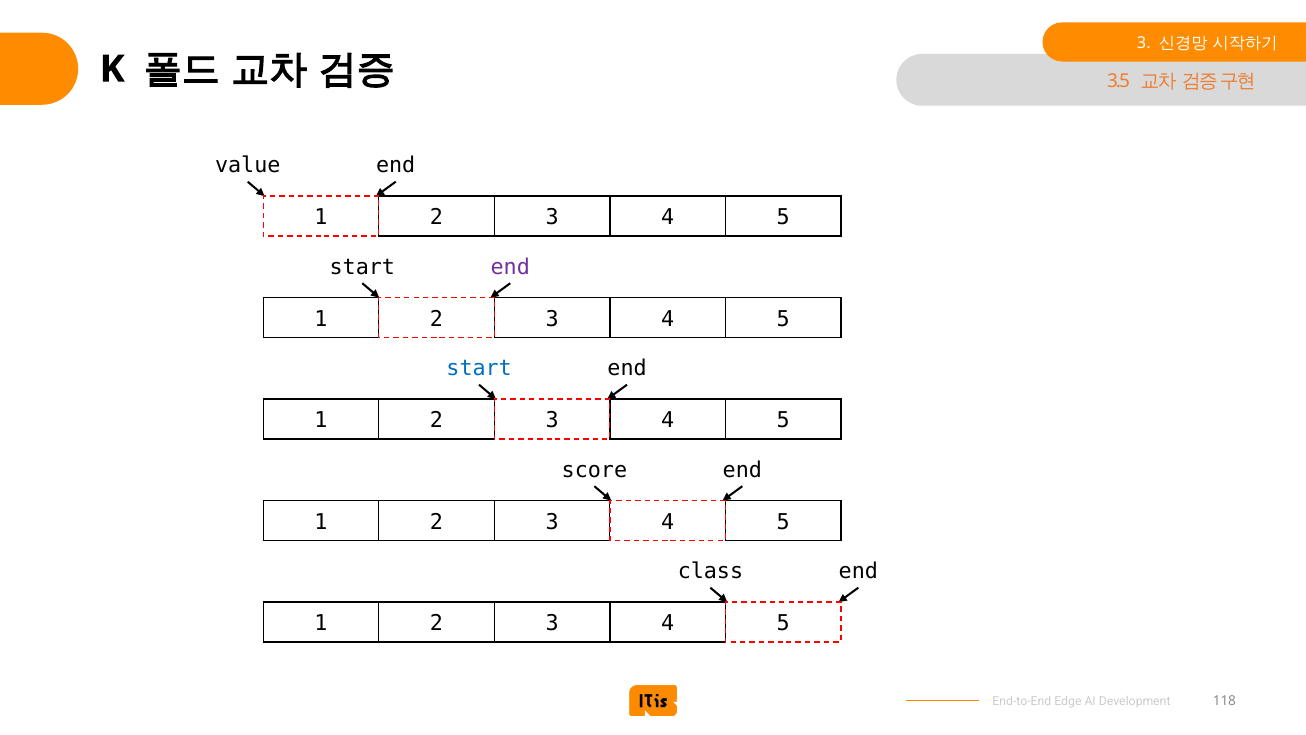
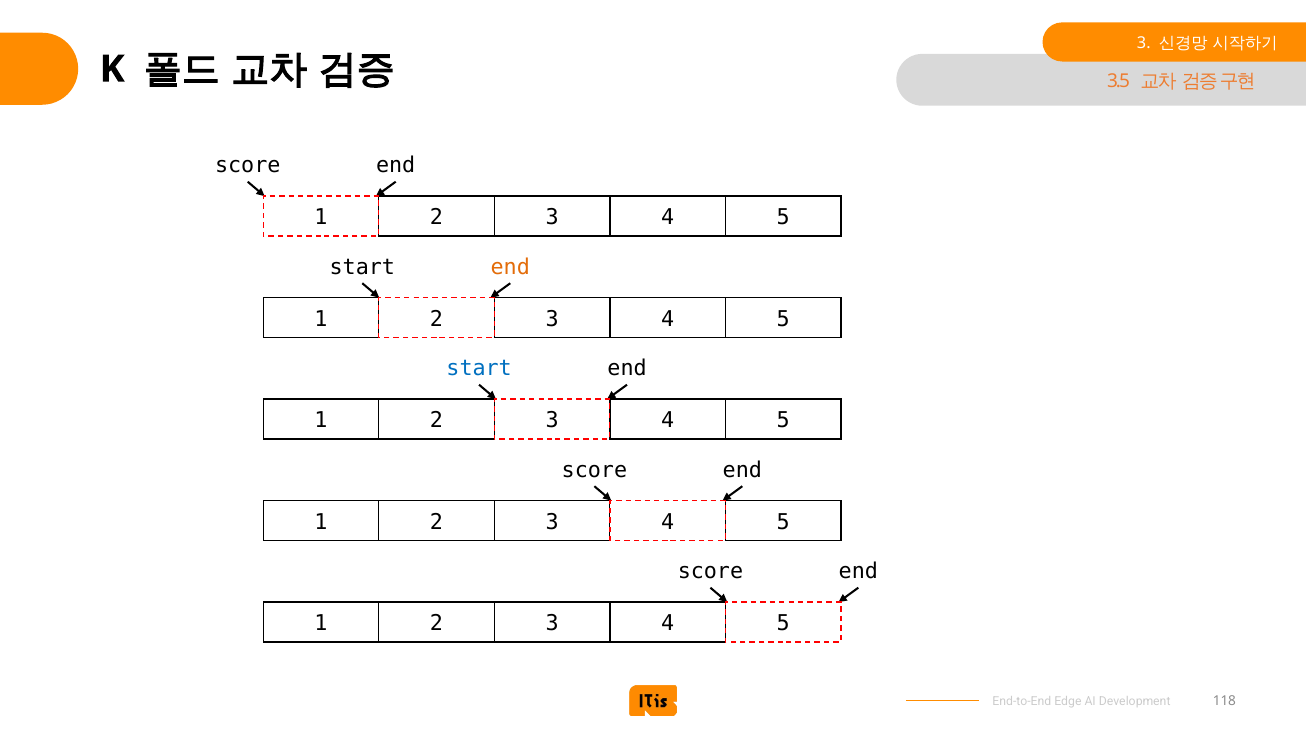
value: value -> score (248, 165)
end colour: purple -> orange (510, 267)
class: class -> score (710, 571)
